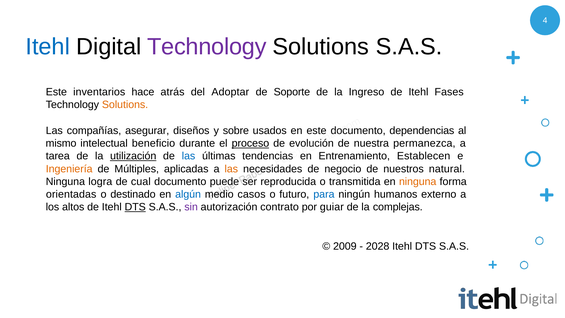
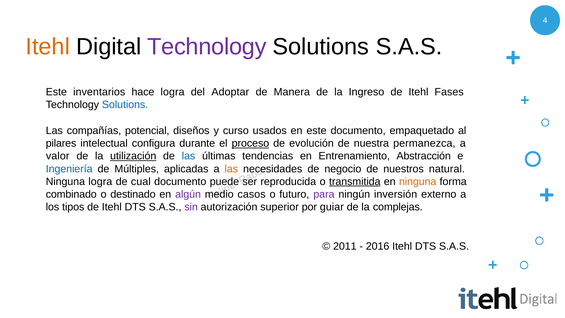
Itehl colour: blue -> orange (48, 47)
hace atrás: atrás -> logra (173, 92)
Soporte: Soporte -> Manera (292, 92)
Solutions colour: orange -> blue (125, 105)
asegurar: asegurar -> potencial (147, 131)
sobre: sobre -> curso (236, 131)
dependencias: dependencias -> empaquetado (422, 131)
mismo: mismo -> pilares (61, 143)
beneficio: beneficio -> configura (154, 143)
tarea: tarea -> valor (58, 156)
Establecen: Establecen -> Abstracción (424, 156)
Ingeniería colour: orange -> blue (69, 169)
transmitida underline: none -> present (355, 181)
orientadas: orientadas -> combinado (71, 194)
algún colour: blue -> purple (188, 194)
para colour: blue -> purple (324, 194)
humanos: humanos -> inversión (396, 194)
altos: altos -> tipos (73, 207)
DTS underline: present -> none (135, 207)
contrato: contrato -> superior (280, 207)
2009: 2009 -> 2011 (345, 246)
2028: 2028 -> 2016 (378, 246)
